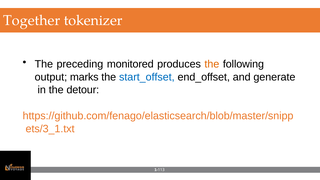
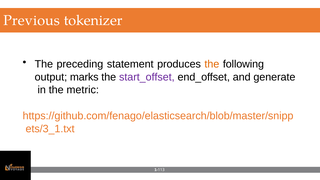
Together: Together -> Previous (32, 20)
monitored: monitored -> statement (130, 64)
start_offset colour: blue -> purple (147, 77)
detour: detour -> metric (83, 90)
